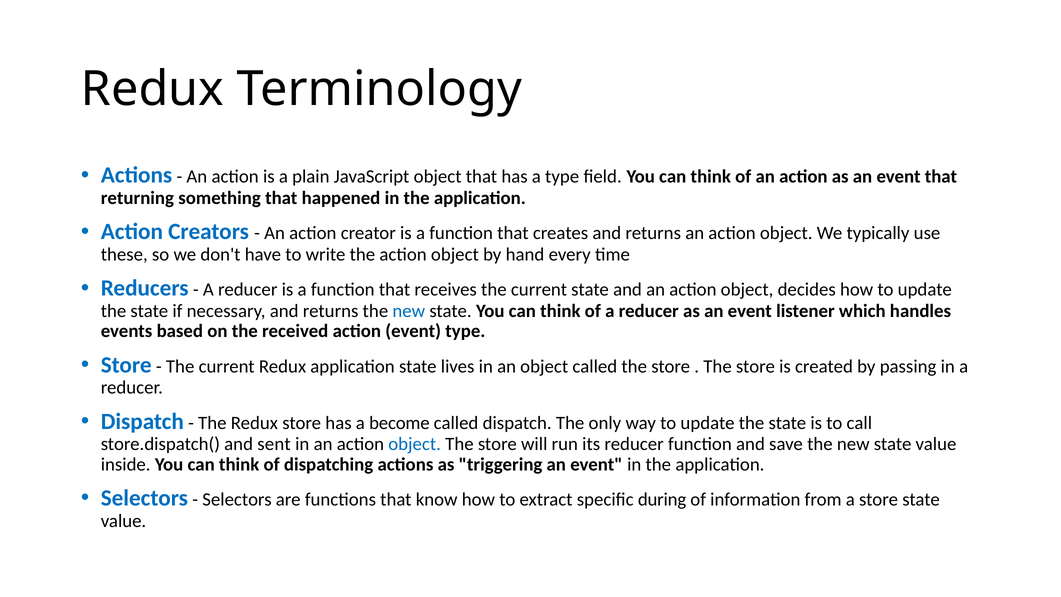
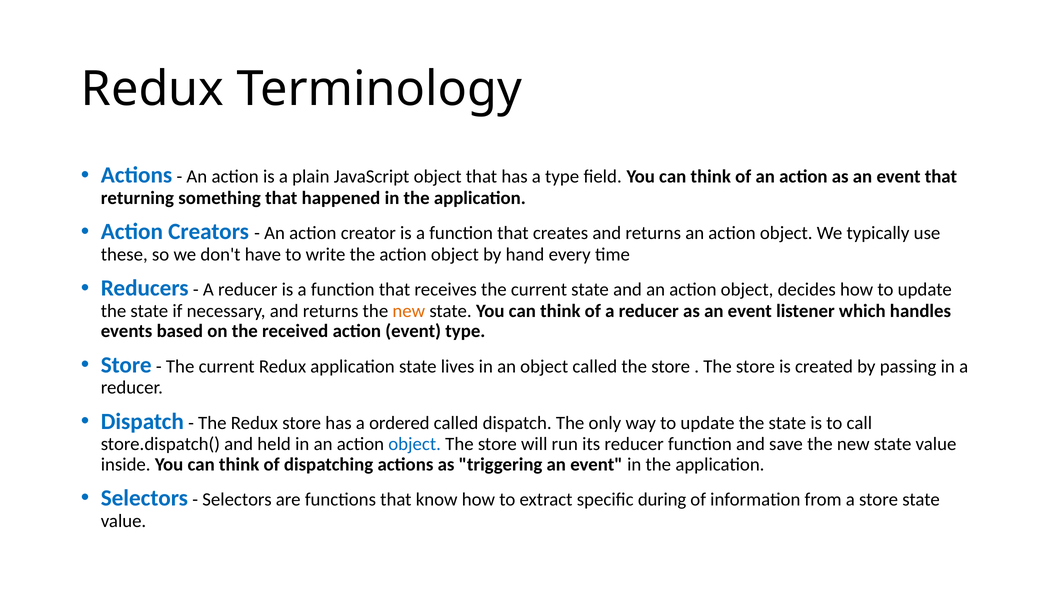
new colour: blue -> orange (409, 311)
become: become -> ordered (399, 423)
sent: sent -> held (274, 444)
